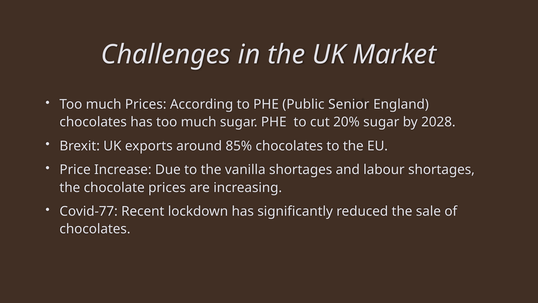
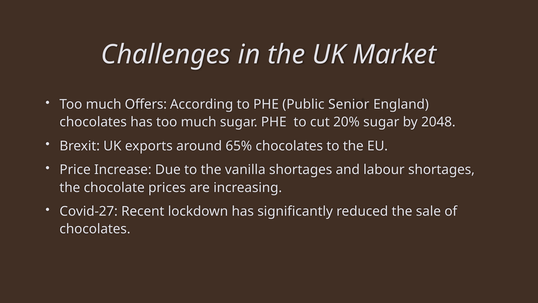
much Prices: Prices -> Offers (146, 104)
2028: 2028 -> 2048 (438, 122)
85%: 85% -> 65% (239, 146)
Covid-77: Covid-77 -> Covid-27 (89, 211)
